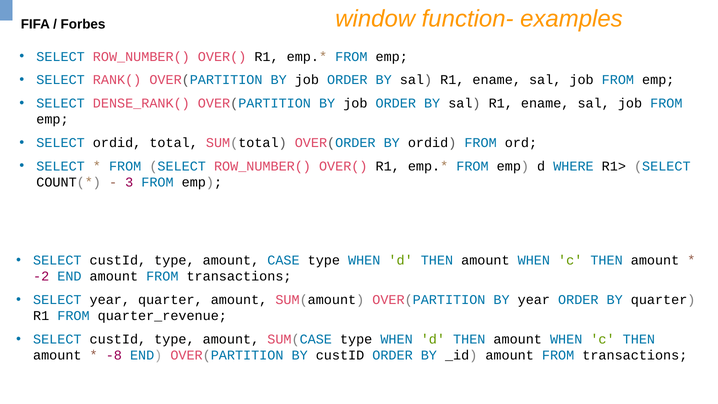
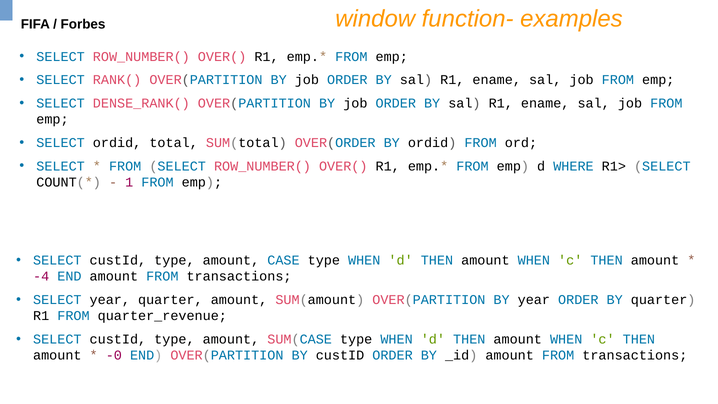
3: 3 -> 1 (129, 182)
-2: -2 -> -4 (41, 276)
-8: -8 -> -0 (114, 355)
